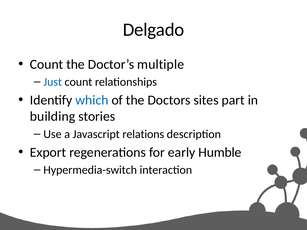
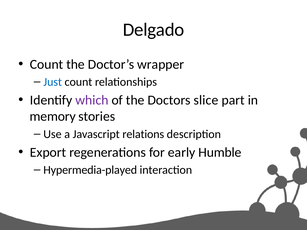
multiple: multiple -> wrapper (161, 64)
which colour: blue -> purple (92, 100)
sites: sites -> slice (206, 100)
building: building -> memory (53, 117)
Hypermedia-switch: Hypermedia-switch -> Hypermedia-played (90, 170)
